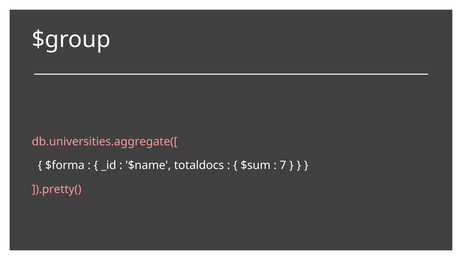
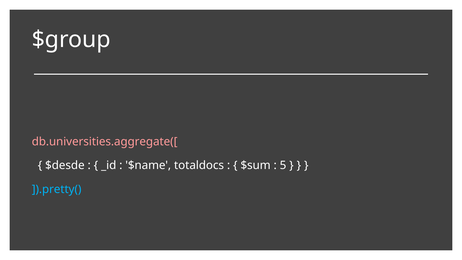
$forma: $forma -> $desde (65, 165)
7: 7 -> 5 (283, 165)
]).pretty( colour: pink -> light blue (57, 189)
